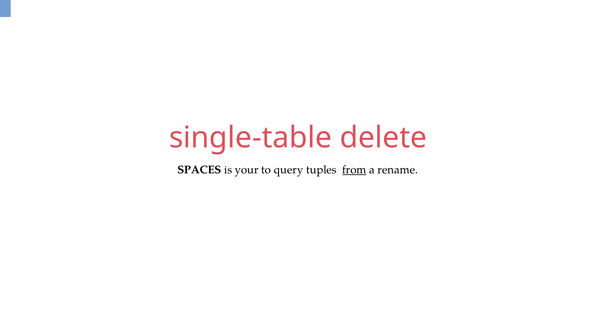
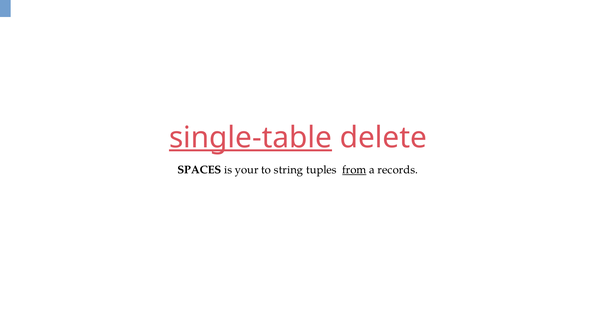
single-table underline: none -> present (250, 138)
query: query -> string (289, 170)
rename: rename -> records (398, 170)
